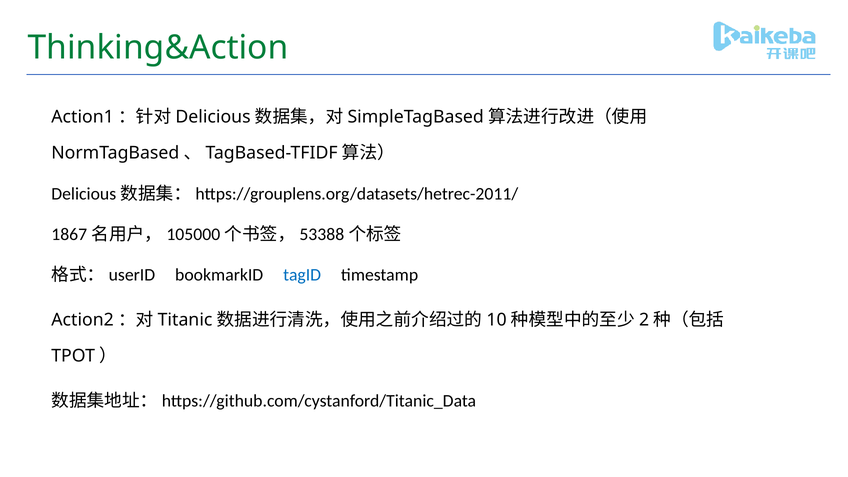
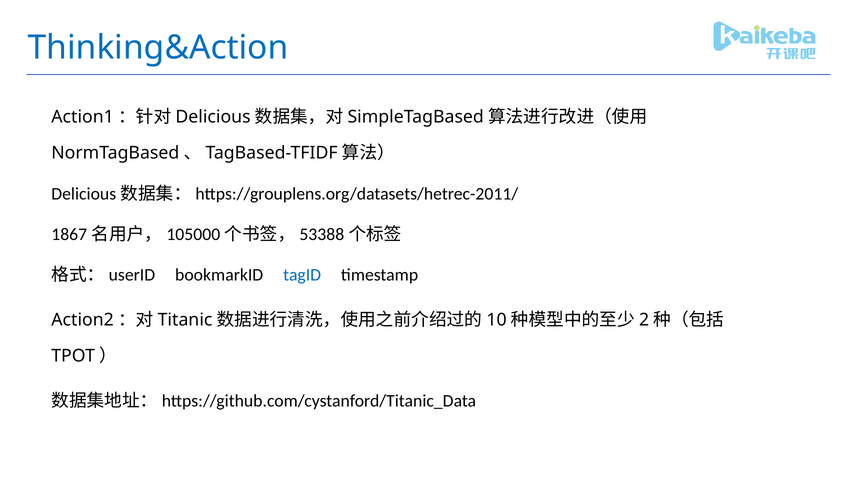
Thinking&Action colour: green -> blue (158, 48)
